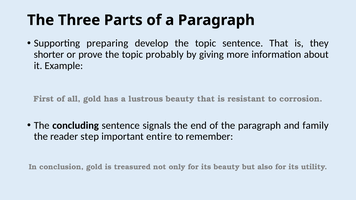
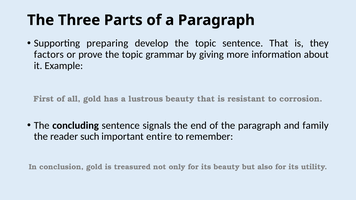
shorter: shorter -> factors (49, 55)
probably: probably -> grammar (165, 55)
step: step -> such (90, 137)
